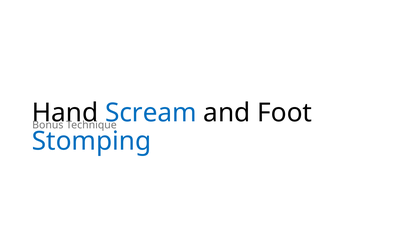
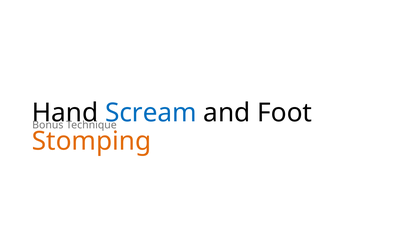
Stomping colour: blue -> orange (92, 141)
